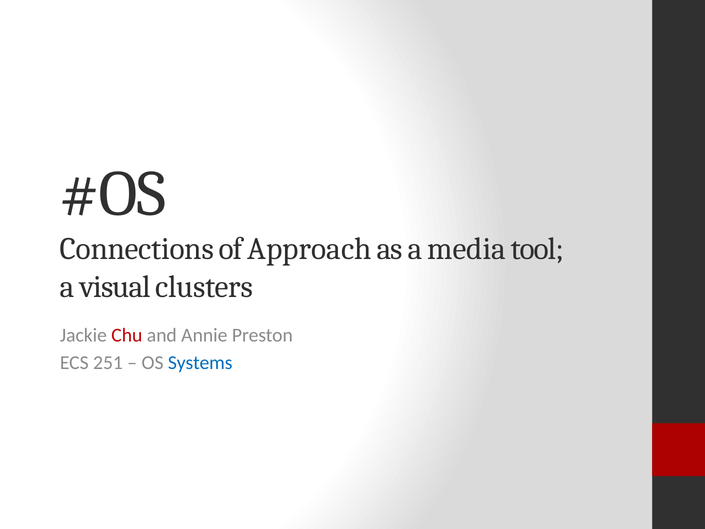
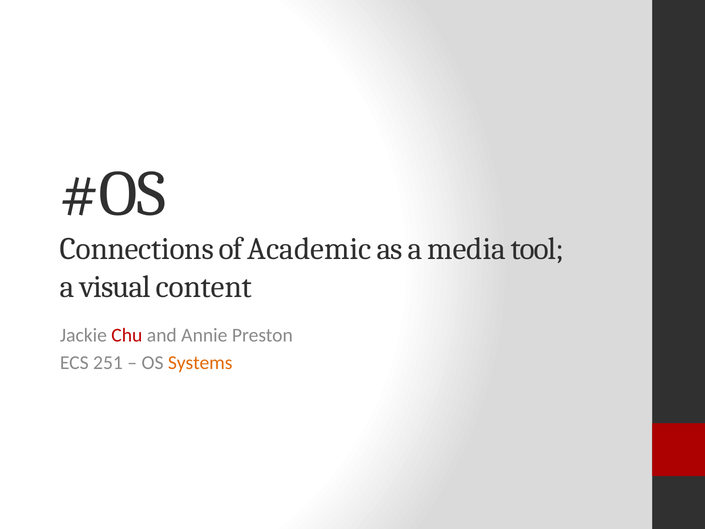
Approach: Approach -> Academic (309, 249)
clusters: clusters -> content (204, 287)
Systems colour: blue -> orange (200, 362)
